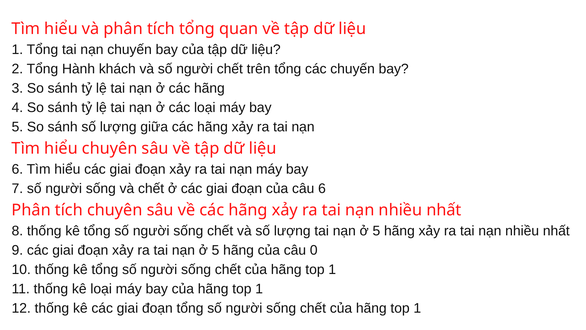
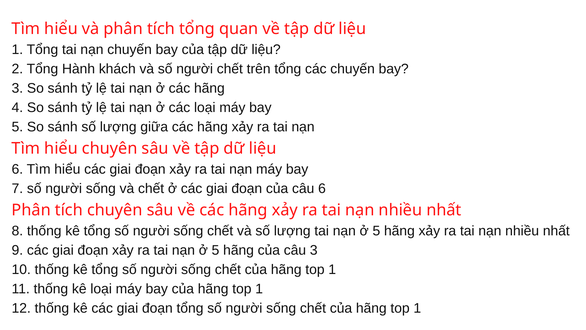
câu 0: 0 -> 3 (314, 250)
